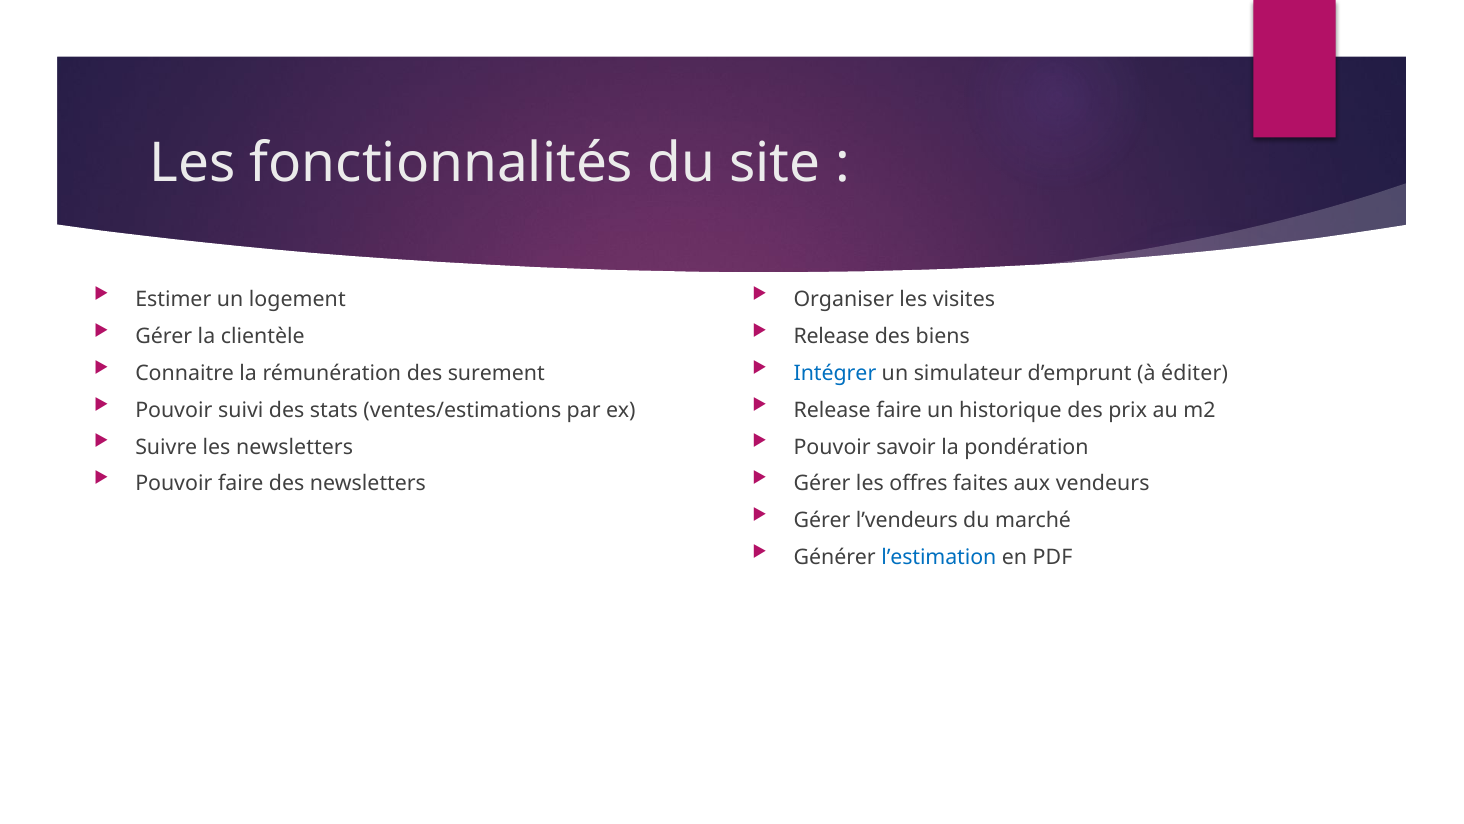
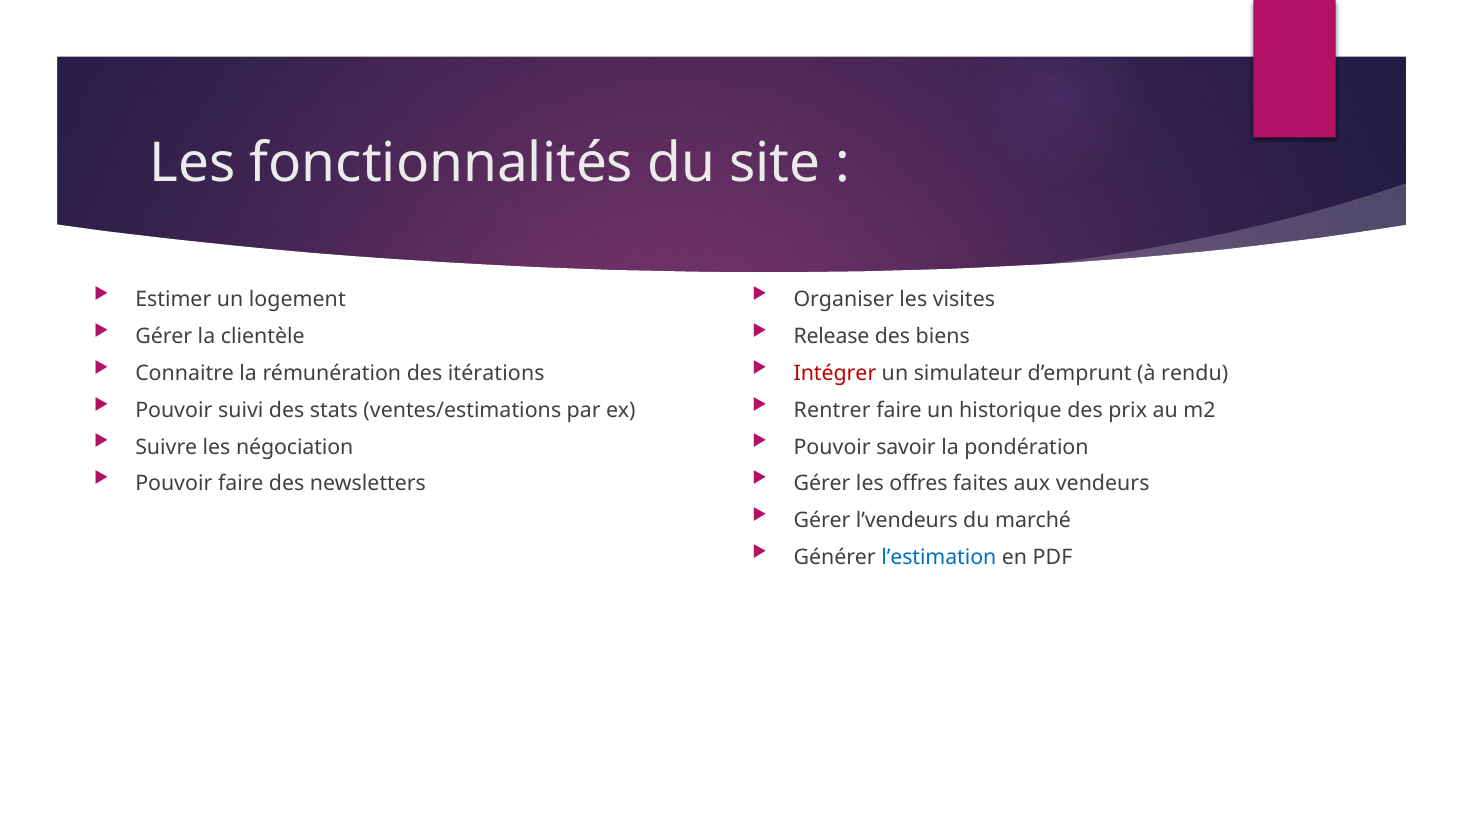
surement: surement -> itérations (496, 373)
Intégrer colour: blue -> red (835, 373)
éditer: éditer -> rendu (1195, 373)
Release: Release -> Rentrer (832, 410)
les newsletters: newsletters -> négociation (295, 447)
